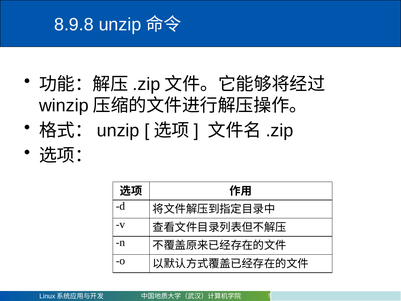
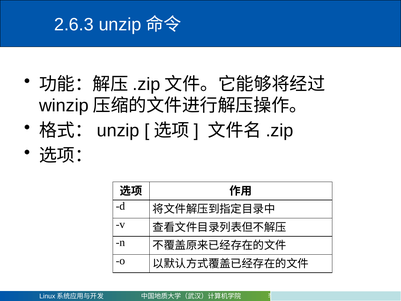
8.9.8: 8.9.8 -> 2.6.3 (74, 25)
